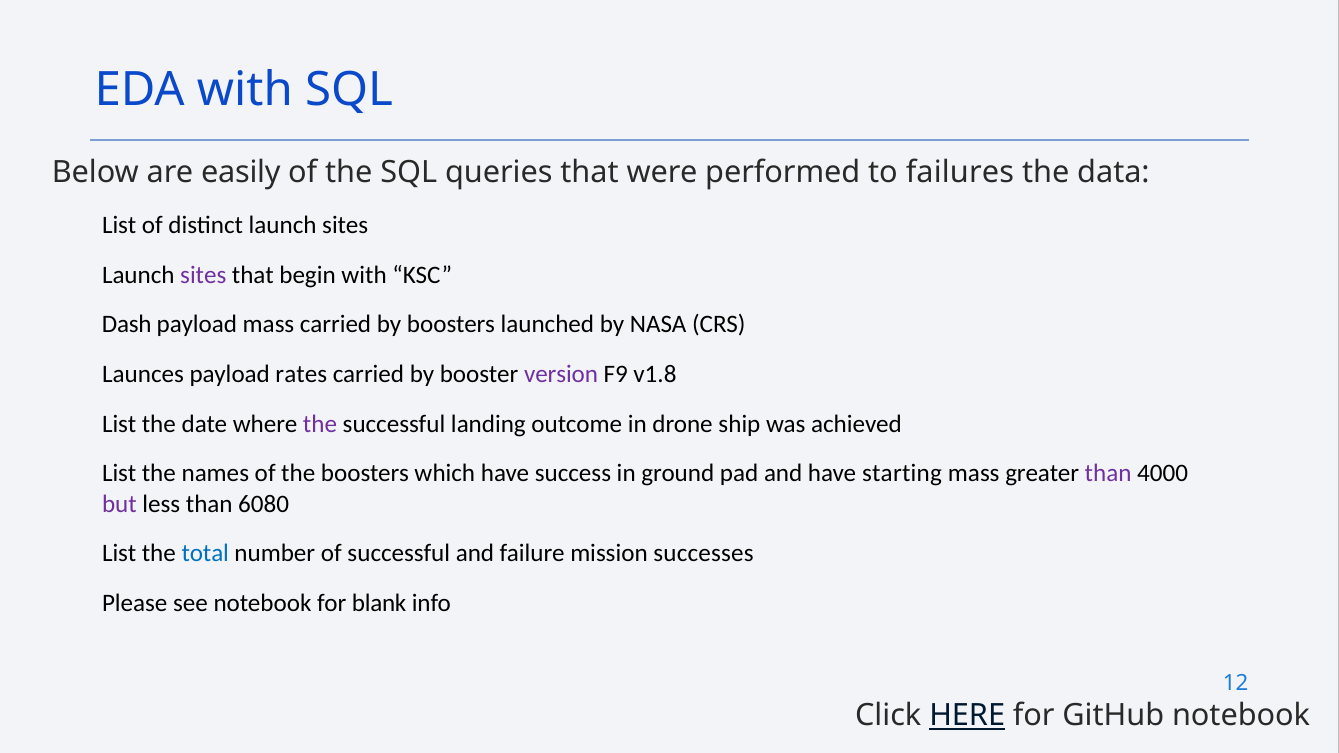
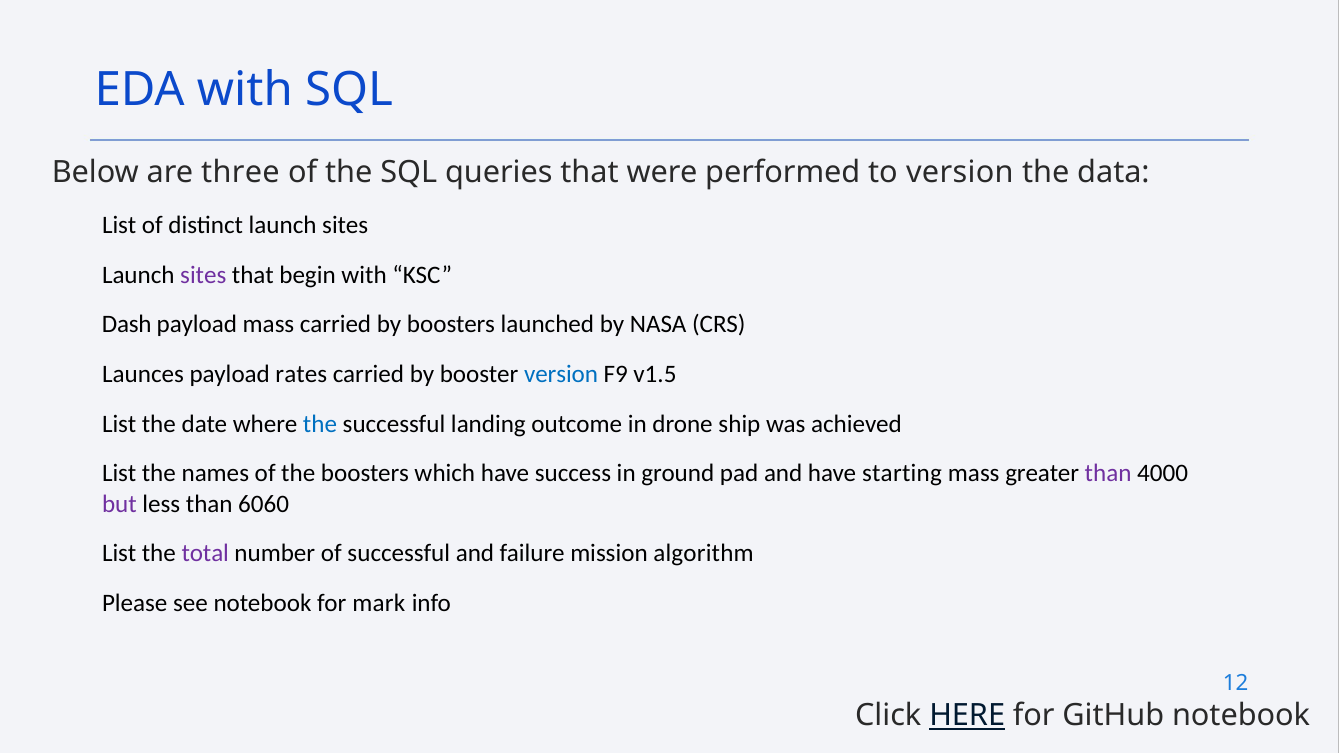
easily: easily -> three (241, 173)
to failures: failures -> version (960, 173)
version colour: purple -> blue (561, 374)
v1.8: v1.8 -> v1.5 (655, 374)
the colour: purple -> blue (320, 424)
6080: 6080 -> 6060 (264, 504)
total colour: blue -> purple (205, 553)
successes: successes -> algorithm (704, 553)
blank: blank -> mark (379, 603)
